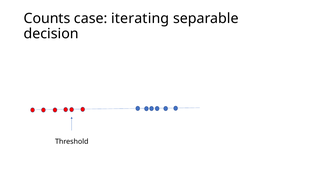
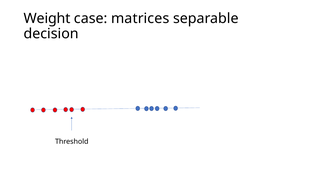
Counts: Counts -> Weight (47, 18)
iterating: iterating -> matrices (140, 18)
